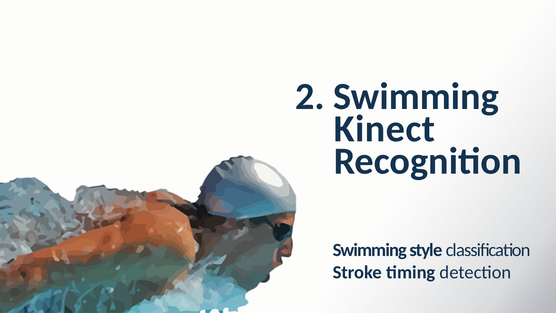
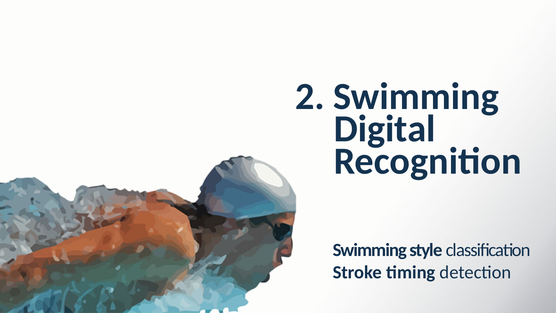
Kinect: Kinect -> Digital (385, 129)
